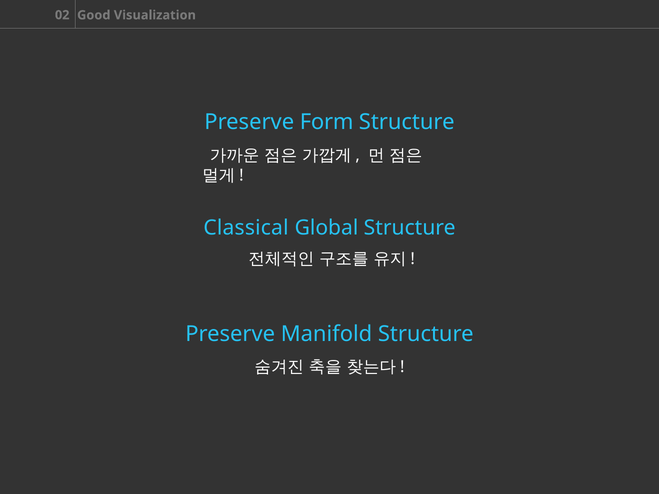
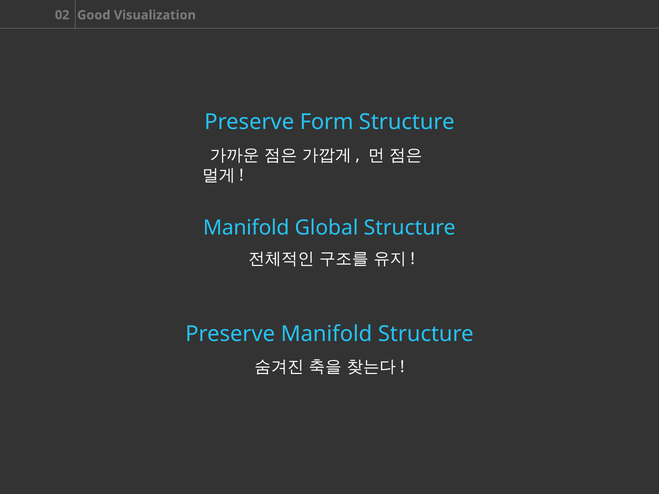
Classical: Classical -> Manifold (246, 228)
